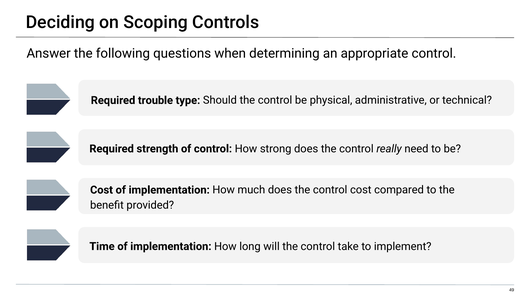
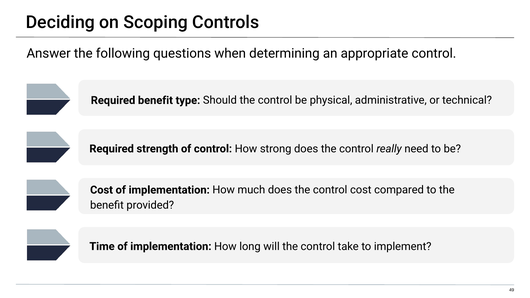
Required trouble: trouble -> benefit (155, 100)
